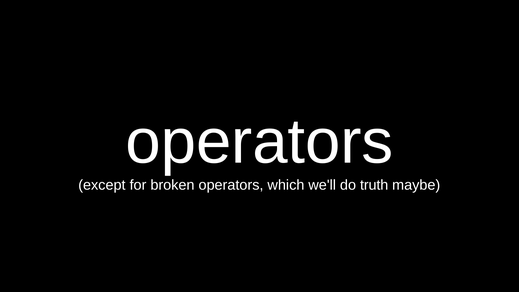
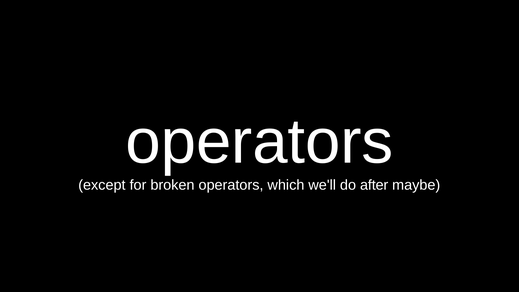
truth: truth -> after (374, 185)
